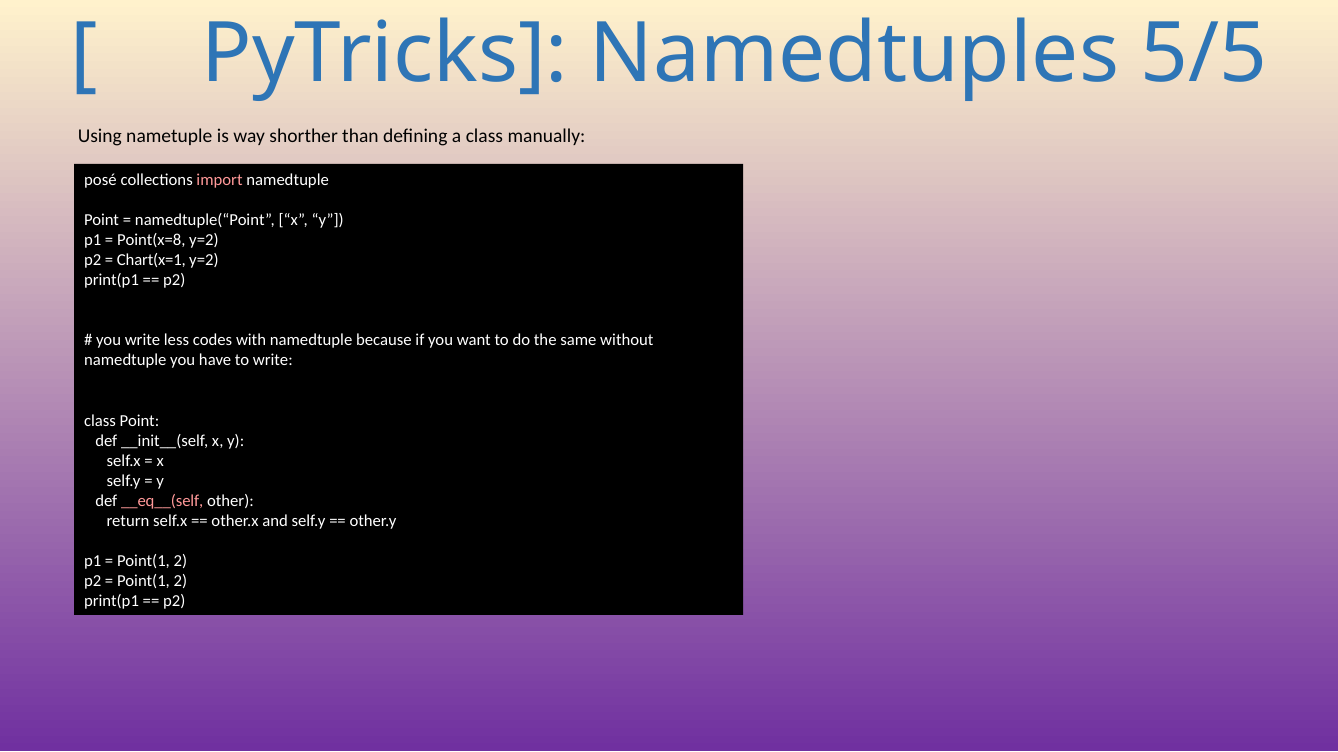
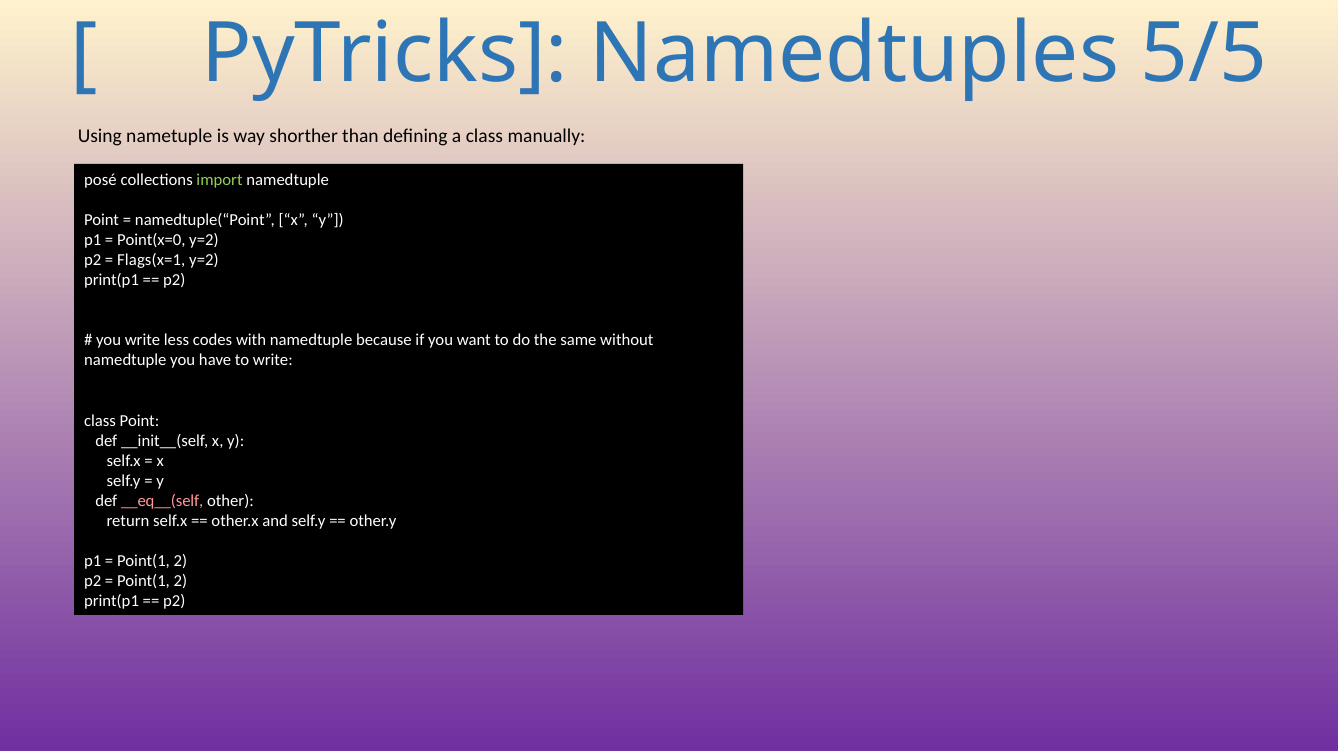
import colour: pink -> light green (220, 180)
Point(x=8: Point(x=8 -> Point(x=0 (151, 240)
Chart(x=1: Chart(x=1 -> Flags(x=1 (151, 260)
